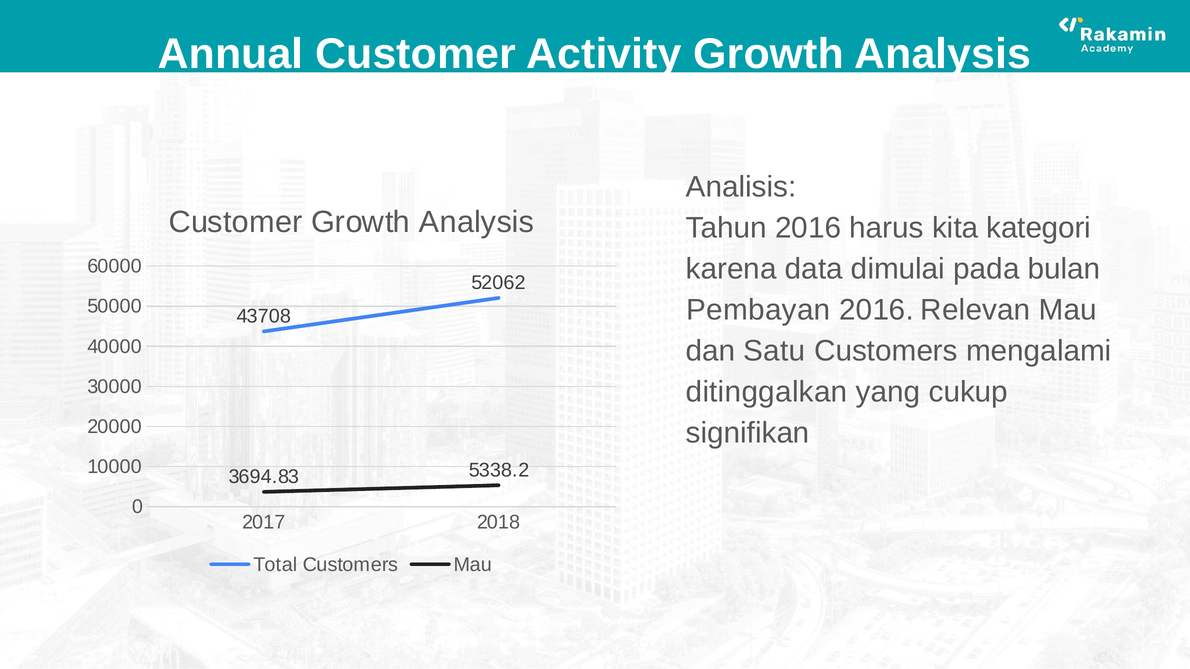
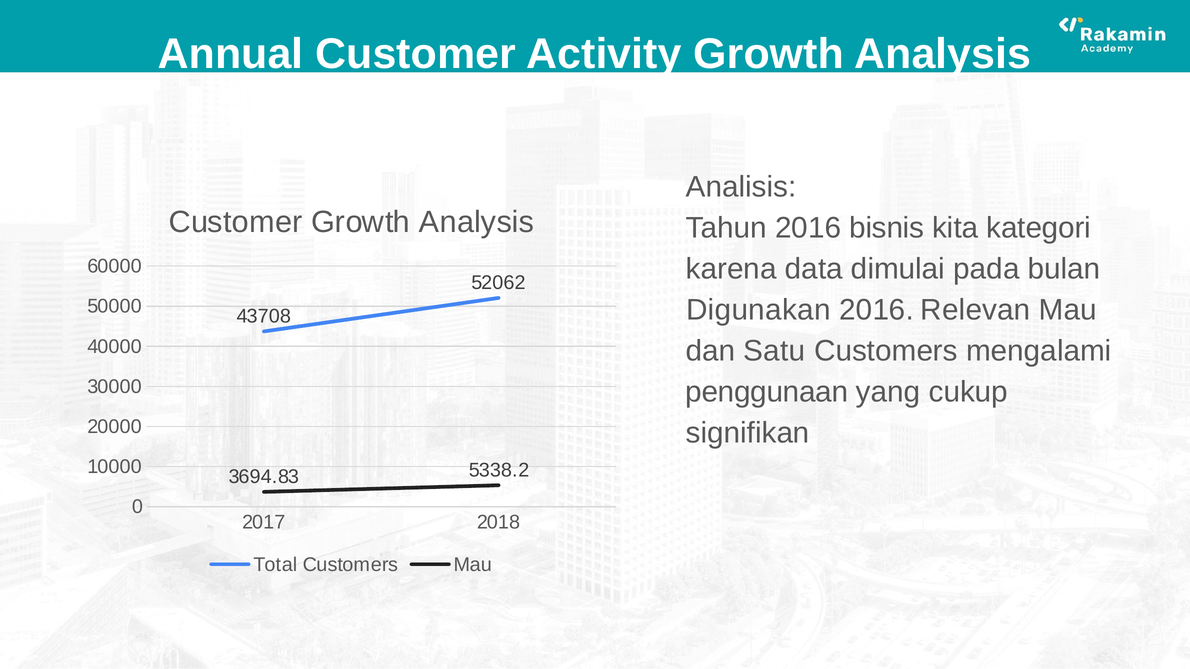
harus: harus -> bisnis (887, 228)
Pembayan: Pembayan -> Digunakan (758, 310)
ditinggalkan: ditinggalkan -> penggunaan (767, 392)
